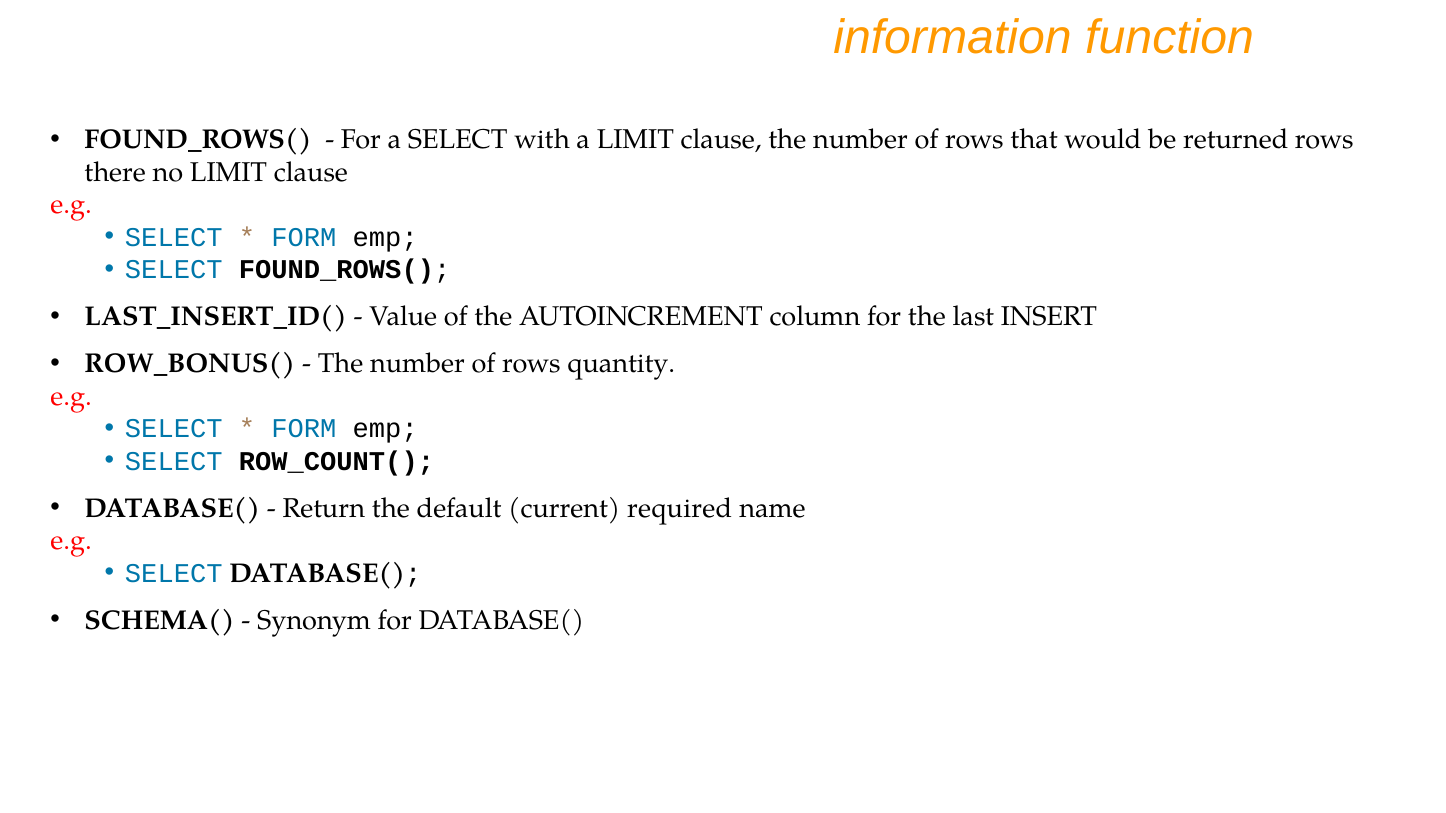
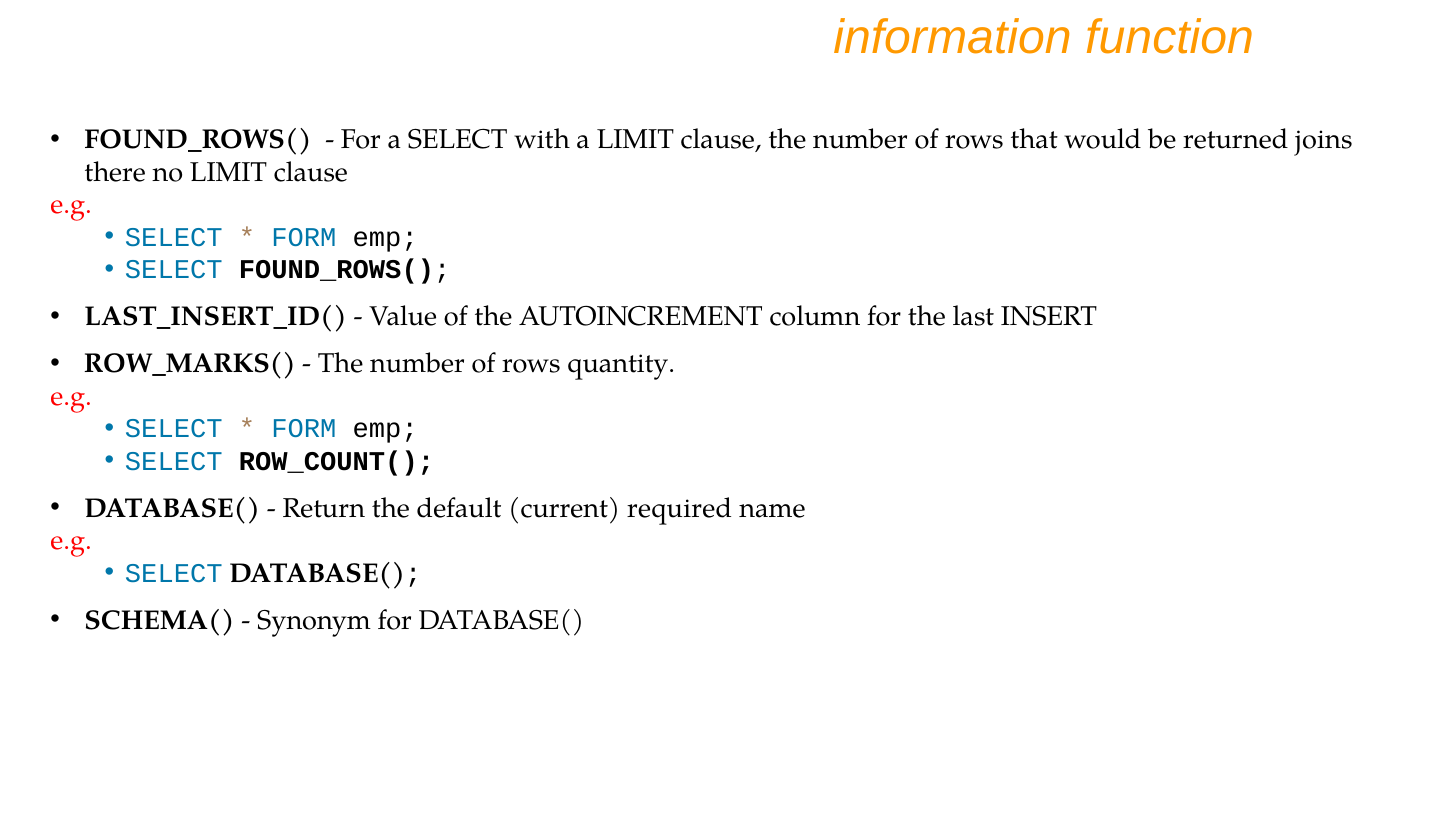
returned rows: rows -> joins (1324, 140)
ROW_BONUS(: ROW_BONUS( -> ROW_MARKS( (190, 364)
